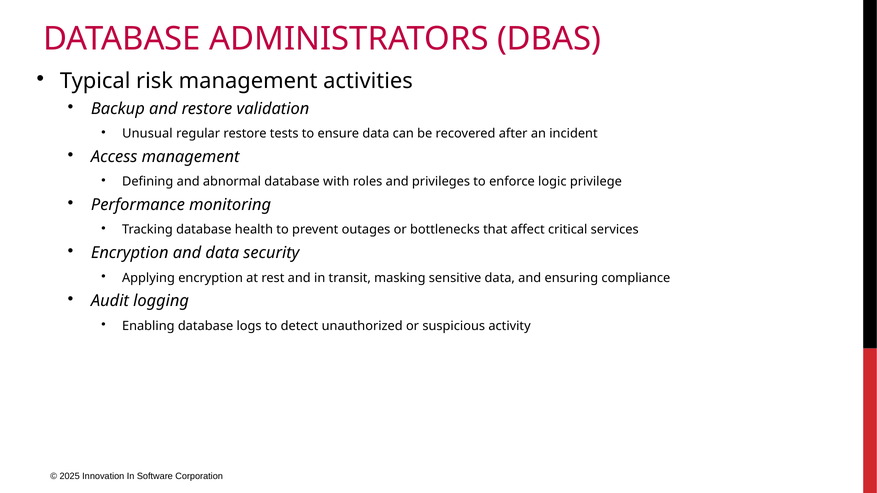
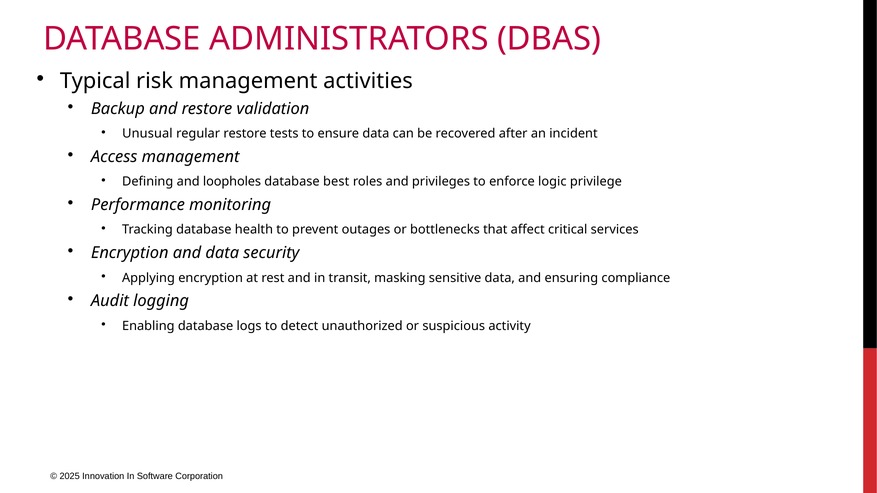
abnormal: abnormal -> loopholes (232, 182)
with: with -> best (336, 182)
